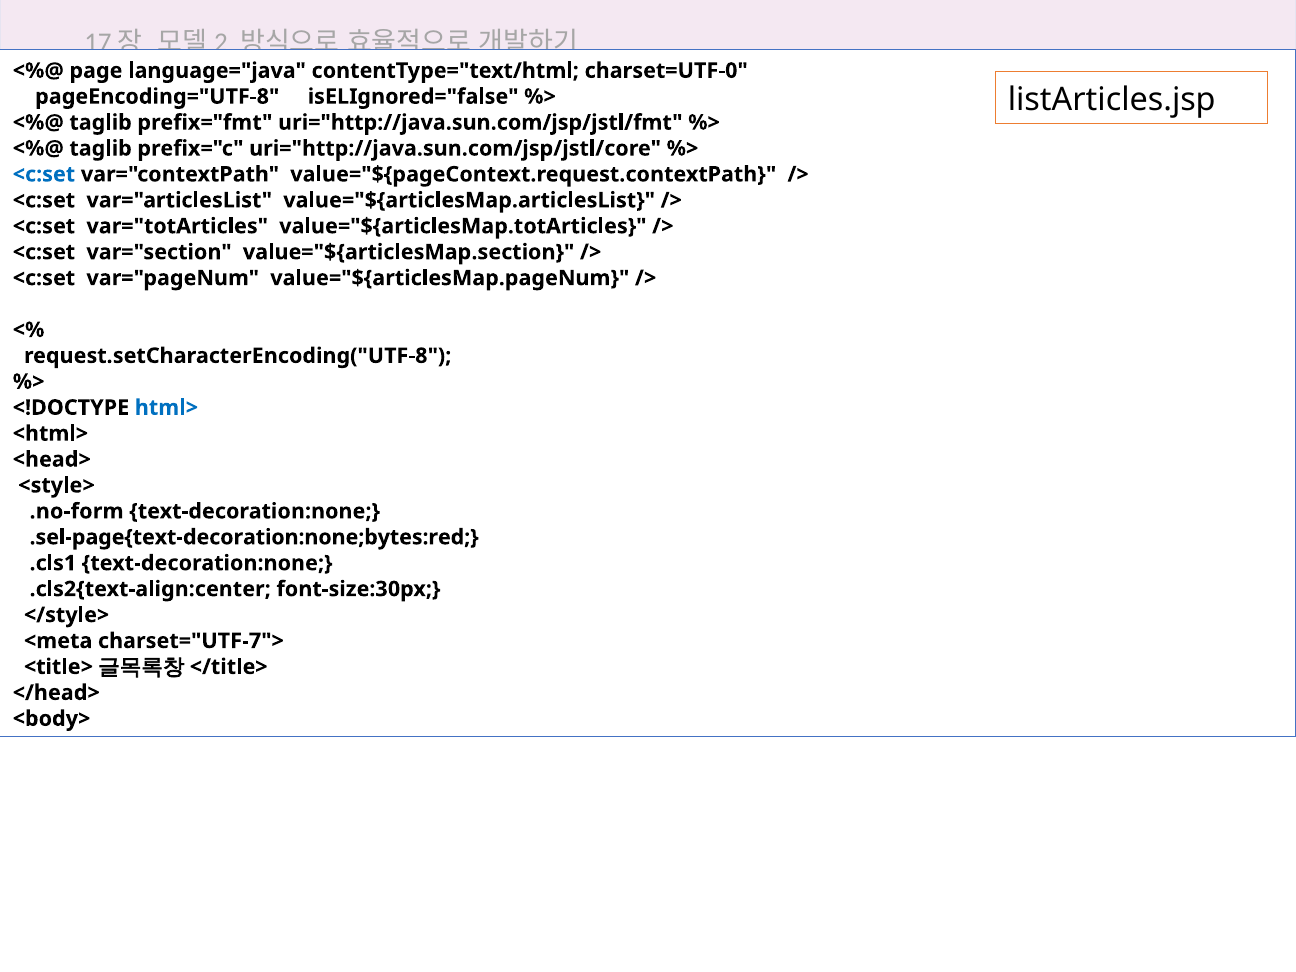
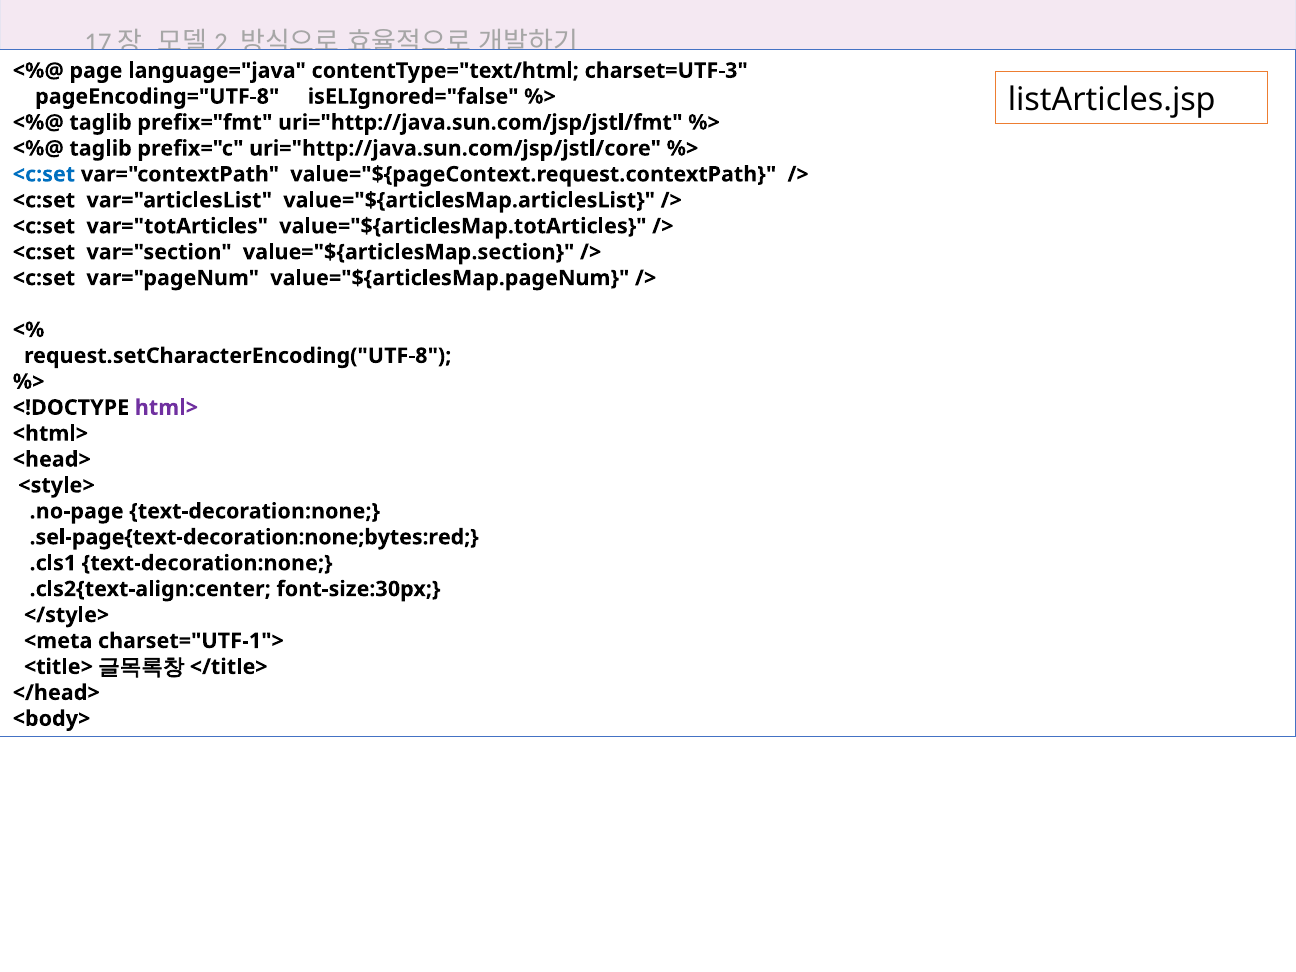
charset=UTF-0: charset=UTF-0 -> charset=UTF-3 (666, 71)
html> colour: blue -> purple (166, 408)
.no-form: .no-form -> .no-page (77, 511)
charset="UTF-7">: charset="UTF-7"> -> charset="UTF-1"> (191, 641)
